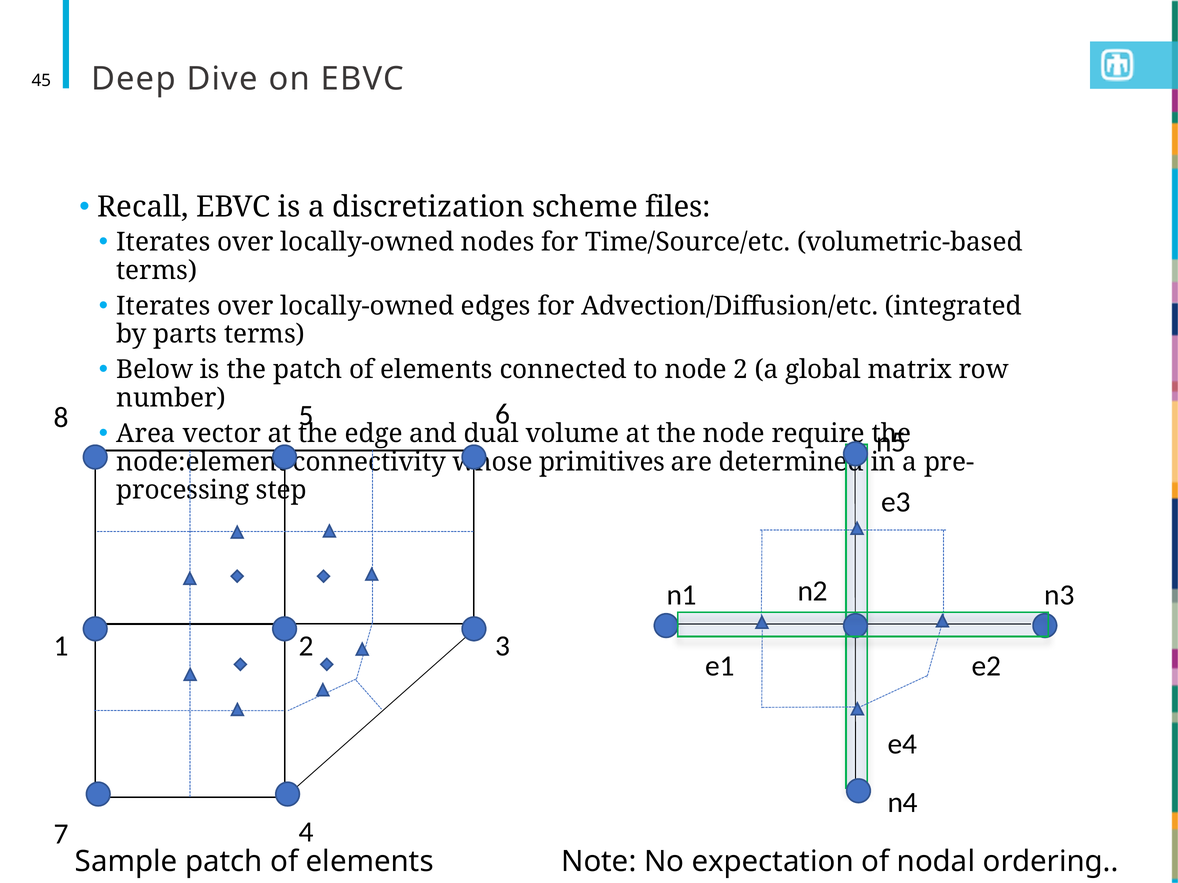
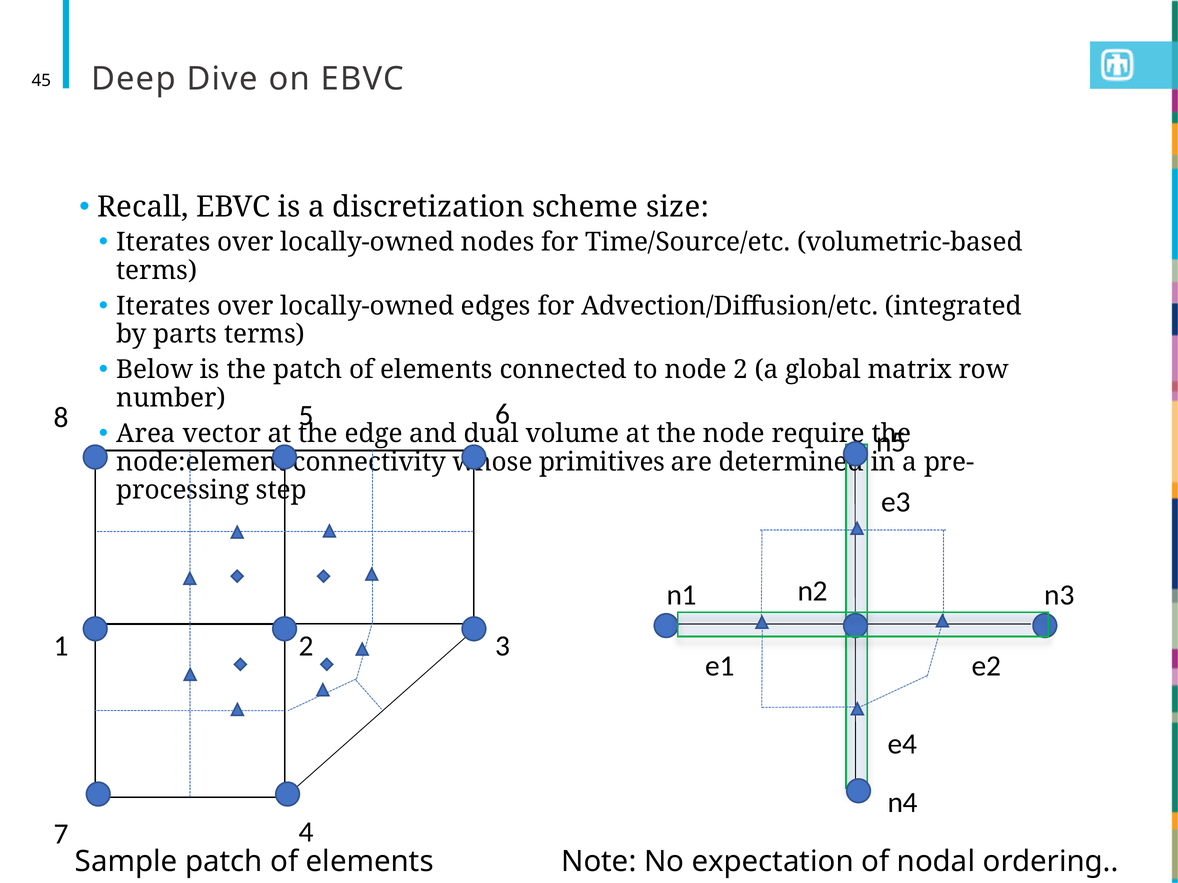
files: files -> size (678, 207)
